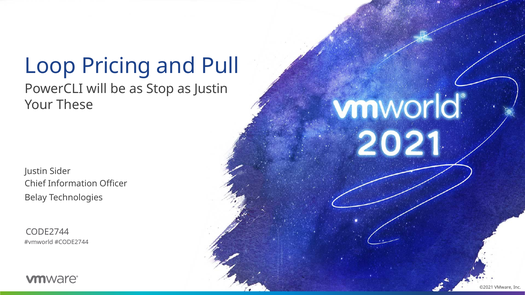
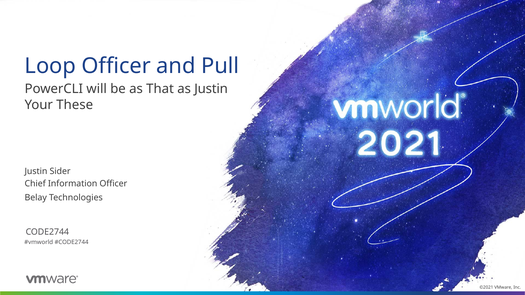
Loop Pricing: Pricing -> Officer (116, 66)
Stop: Stop -> That (160, 89)
